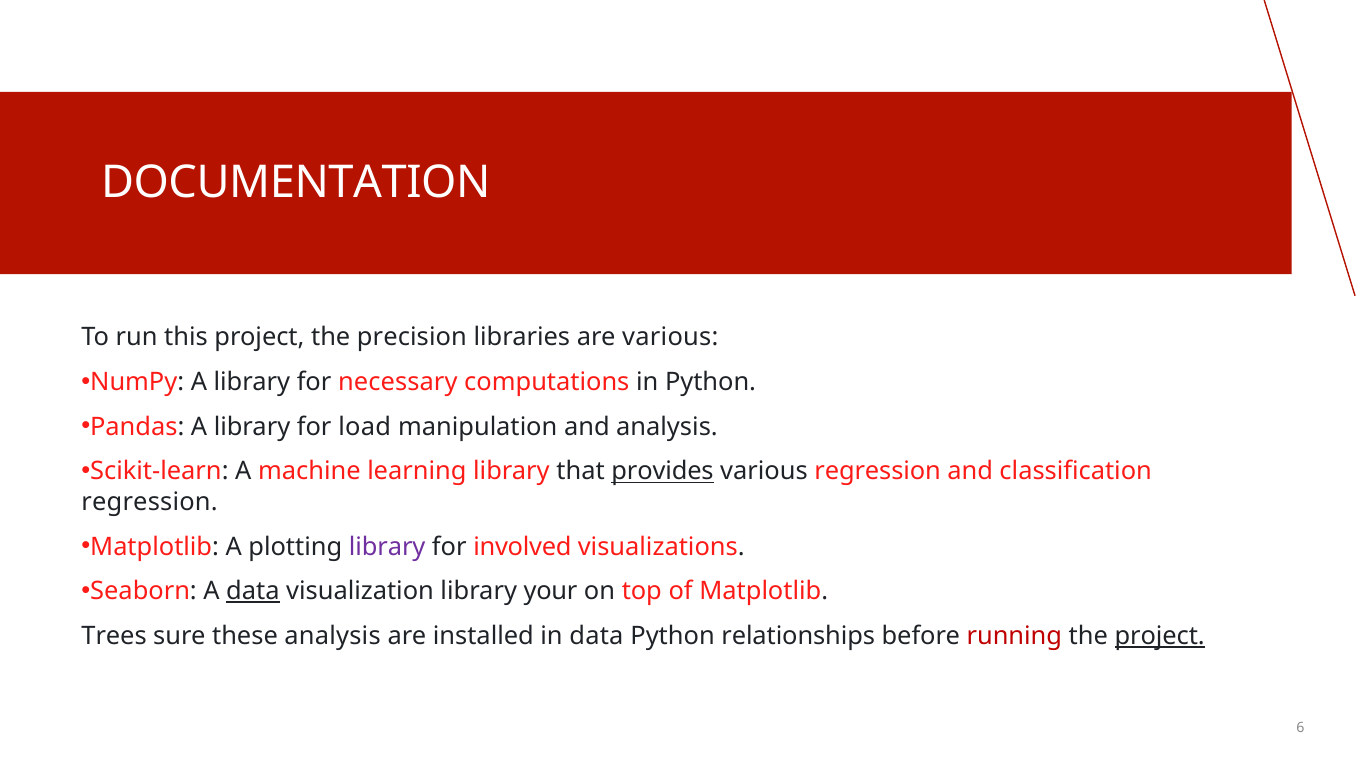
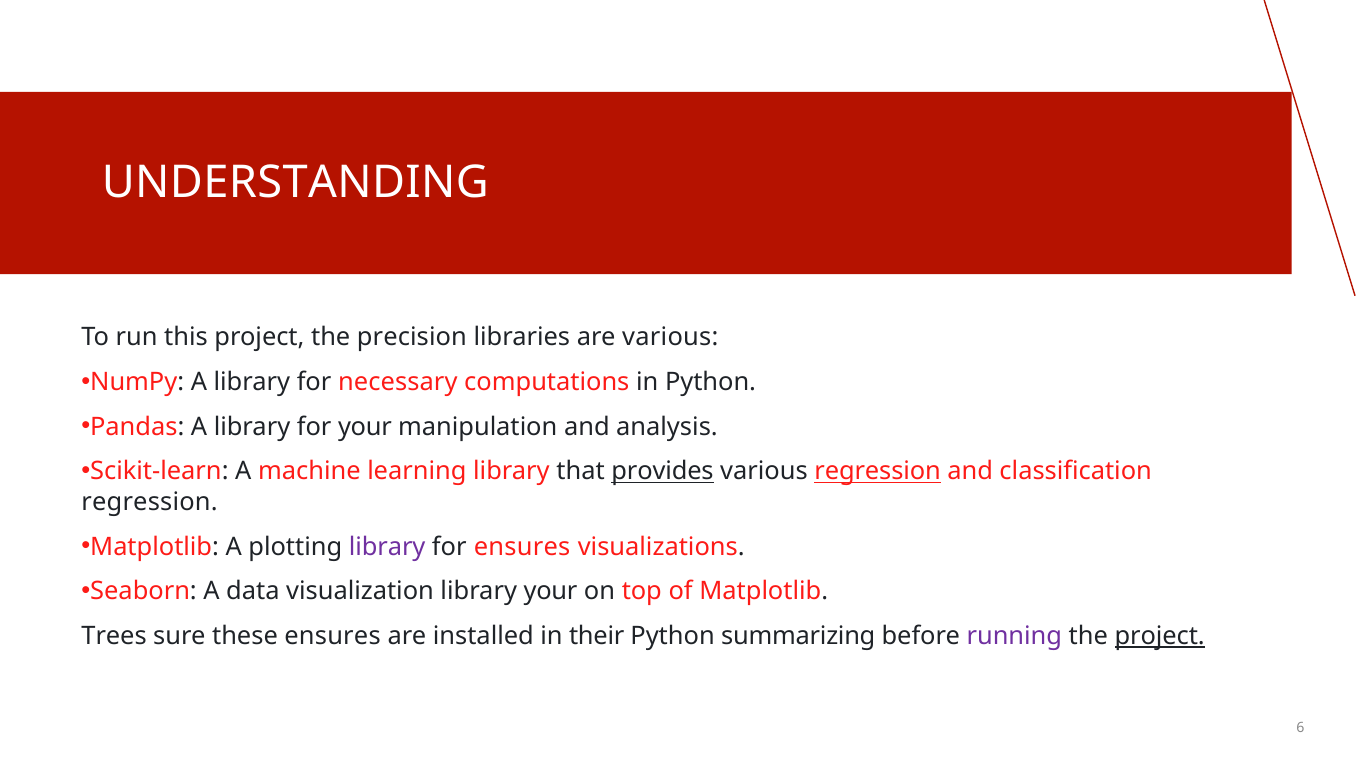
DOCUMENTATION: DOCUMENTATION -> UNDERSTANDING (295, 183)
for load: load -> your (365, 427)
regression underline: none -> present (878, 472)
for involved: involved -> ensures (522, 547)
data underline: present -> none (253, 592)
these analysis: analysis -> ensures (333, 636)
in data: data -> their (597, 636)
relationships: relationships -> summarizing (798, 636)
running colour: red -> purple (1014, 636)
